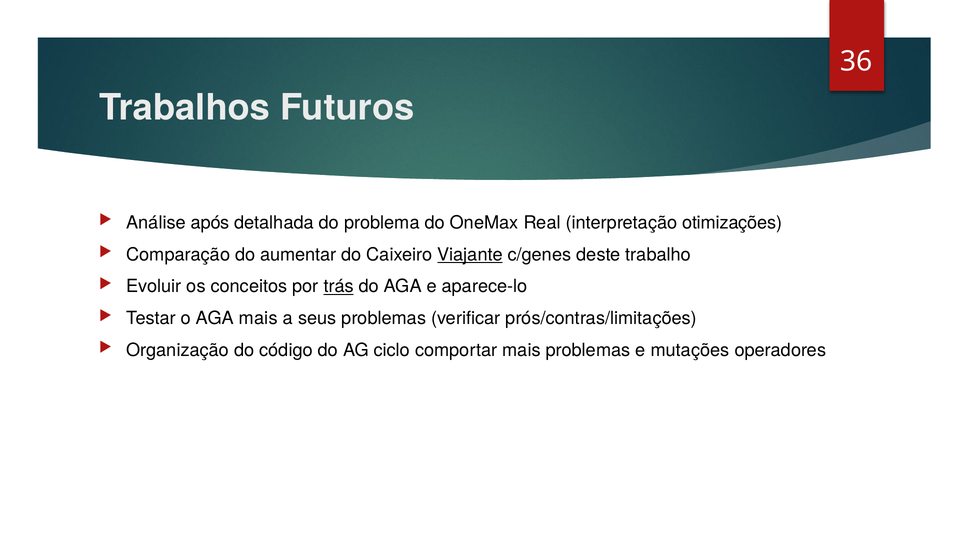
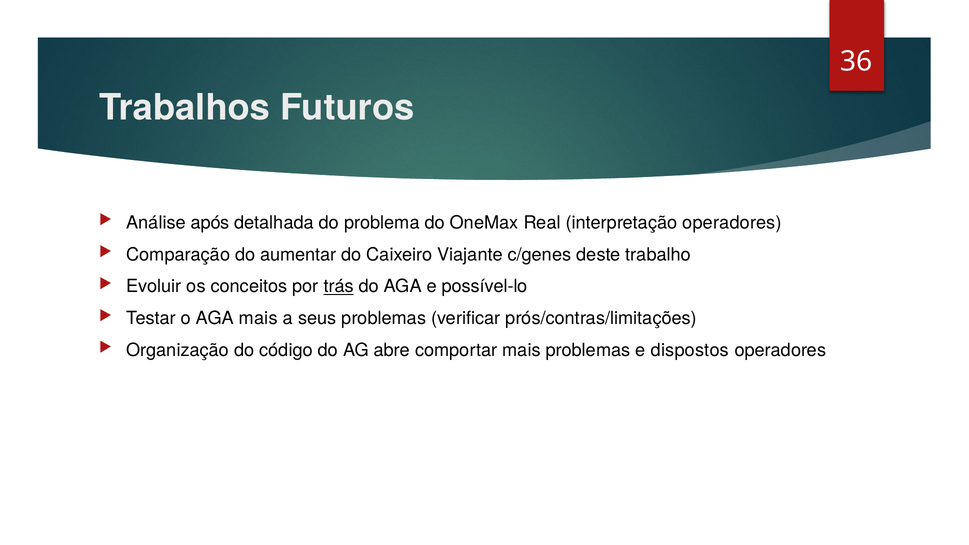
interpretação otimizações: otimizações -> operadores (732, 223)
Viajante underline: present -> none (470, 255)
aparece-lo: aparece-lo -> possível-lo (485, 287)
ciclo: ciclo -> abre (392, 350)
mutações: mutações -> dispostos (690, 350)
